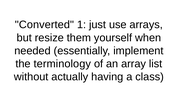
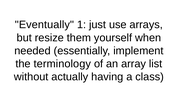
Converted: Converted -> Eventually (44, 25)
